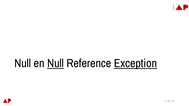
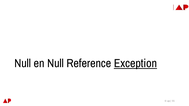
Null underline: present -> none (55, 64)
